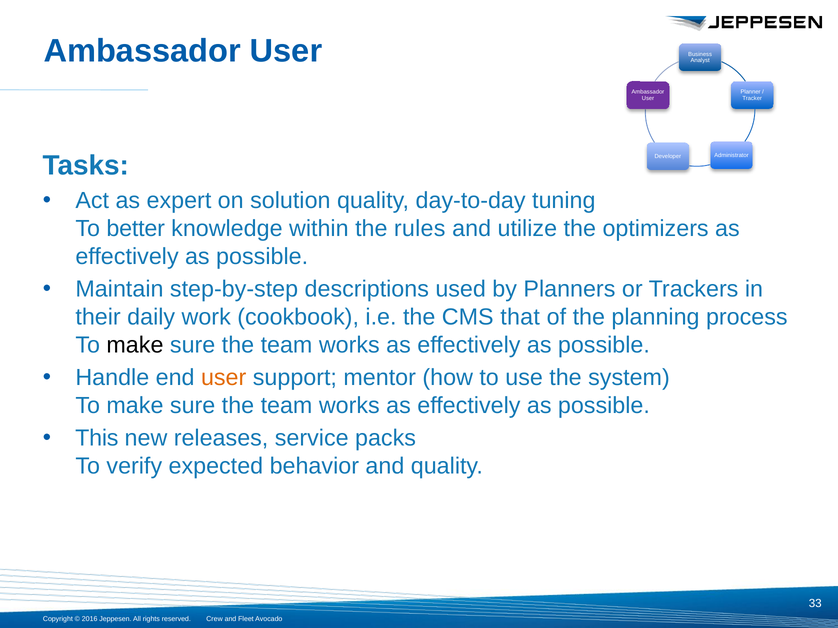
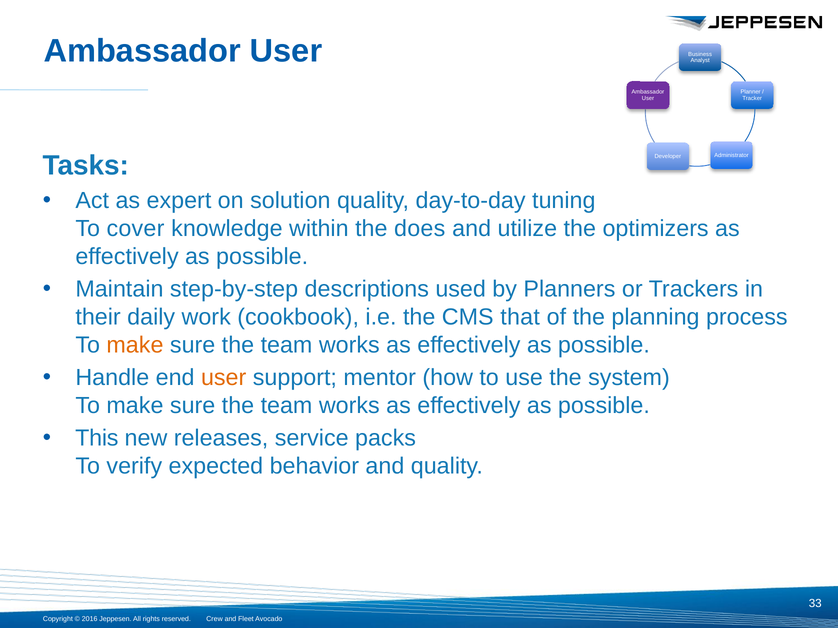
better: better -> cover (135, 229)
rules: rules -> does (420, 229)
make colour: black -> orange (135, 345)
